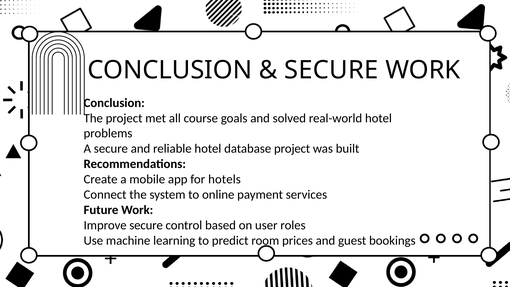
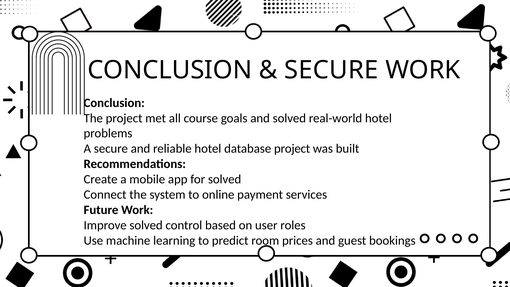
for hotels: hotels -> solved (225, 179)
Improve secure: secure -> solved (146, 225)
